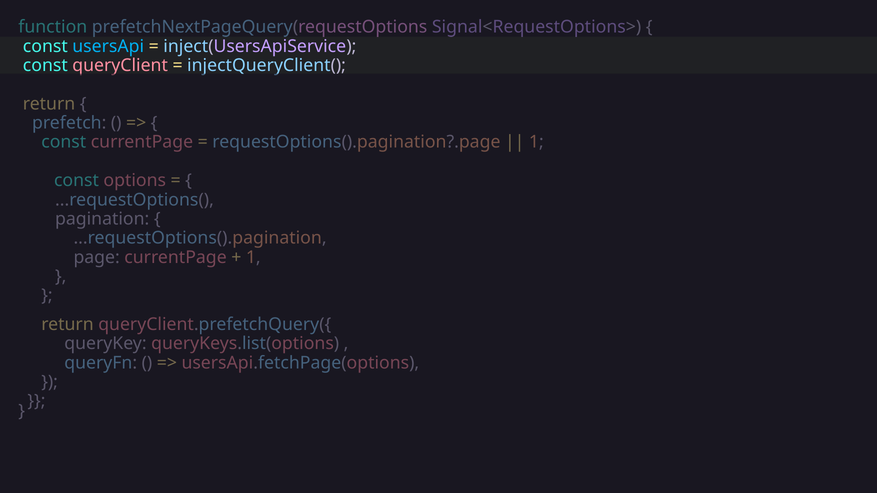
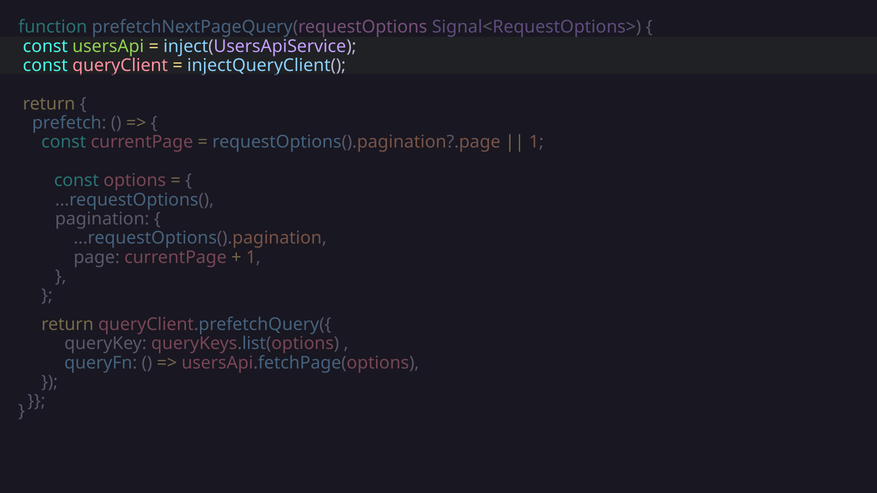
usersApi colour: light blue -> light green (108, 46)
